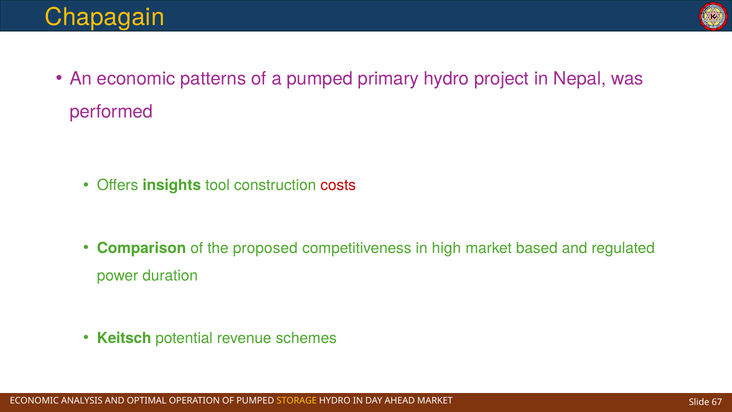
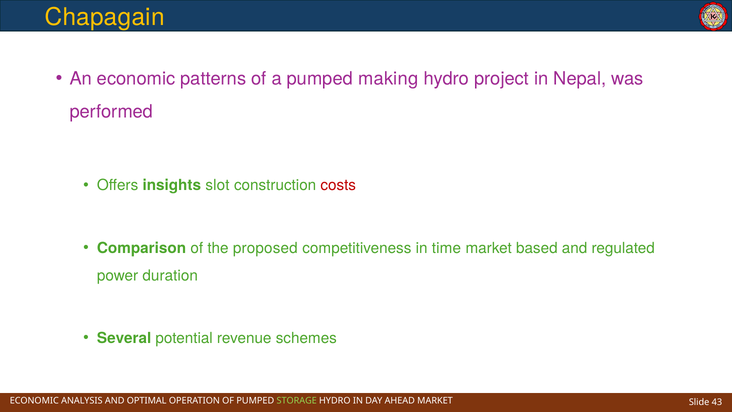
primary: primary -> making (388, 79)
tool: tool -> slot (217, 185)
high: high -> time (446, 248)
Keitsch: Keitsch -> Several (124, 338)
STORAGE colour: yellow -> light green (297, 401)
67: 67 -> 43 (717, 402)
